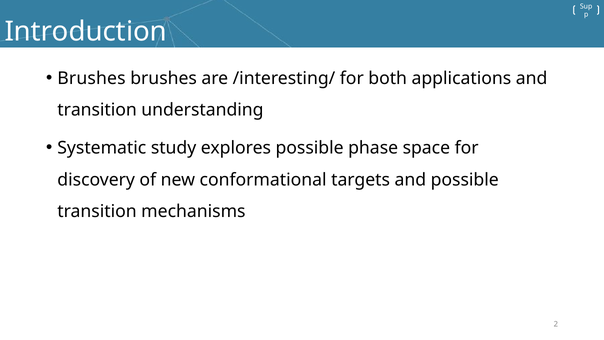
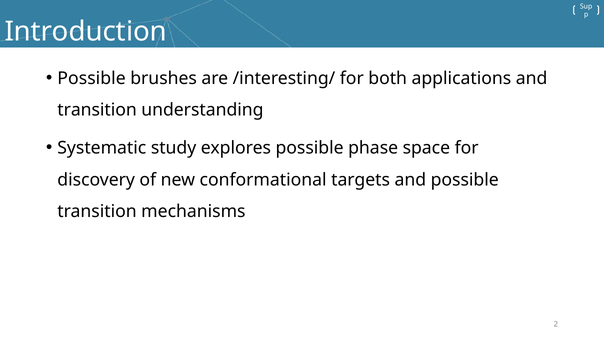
Brushes: Brushes -> Possible (92, 78)
